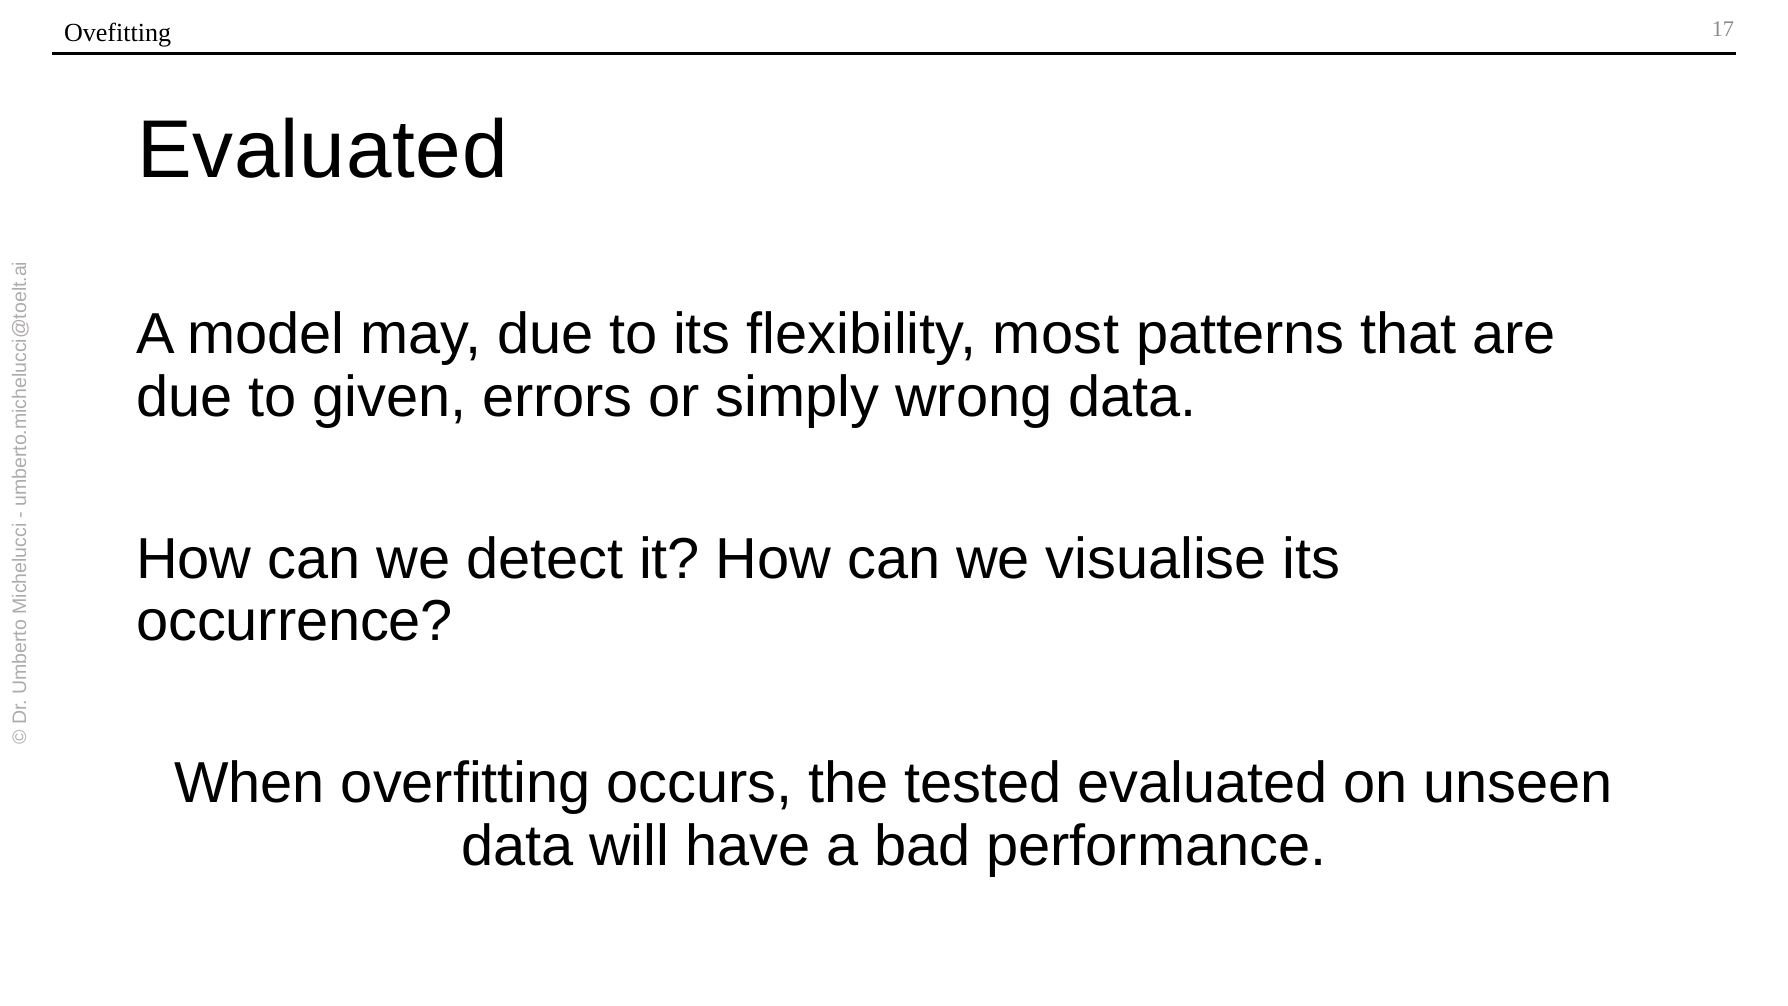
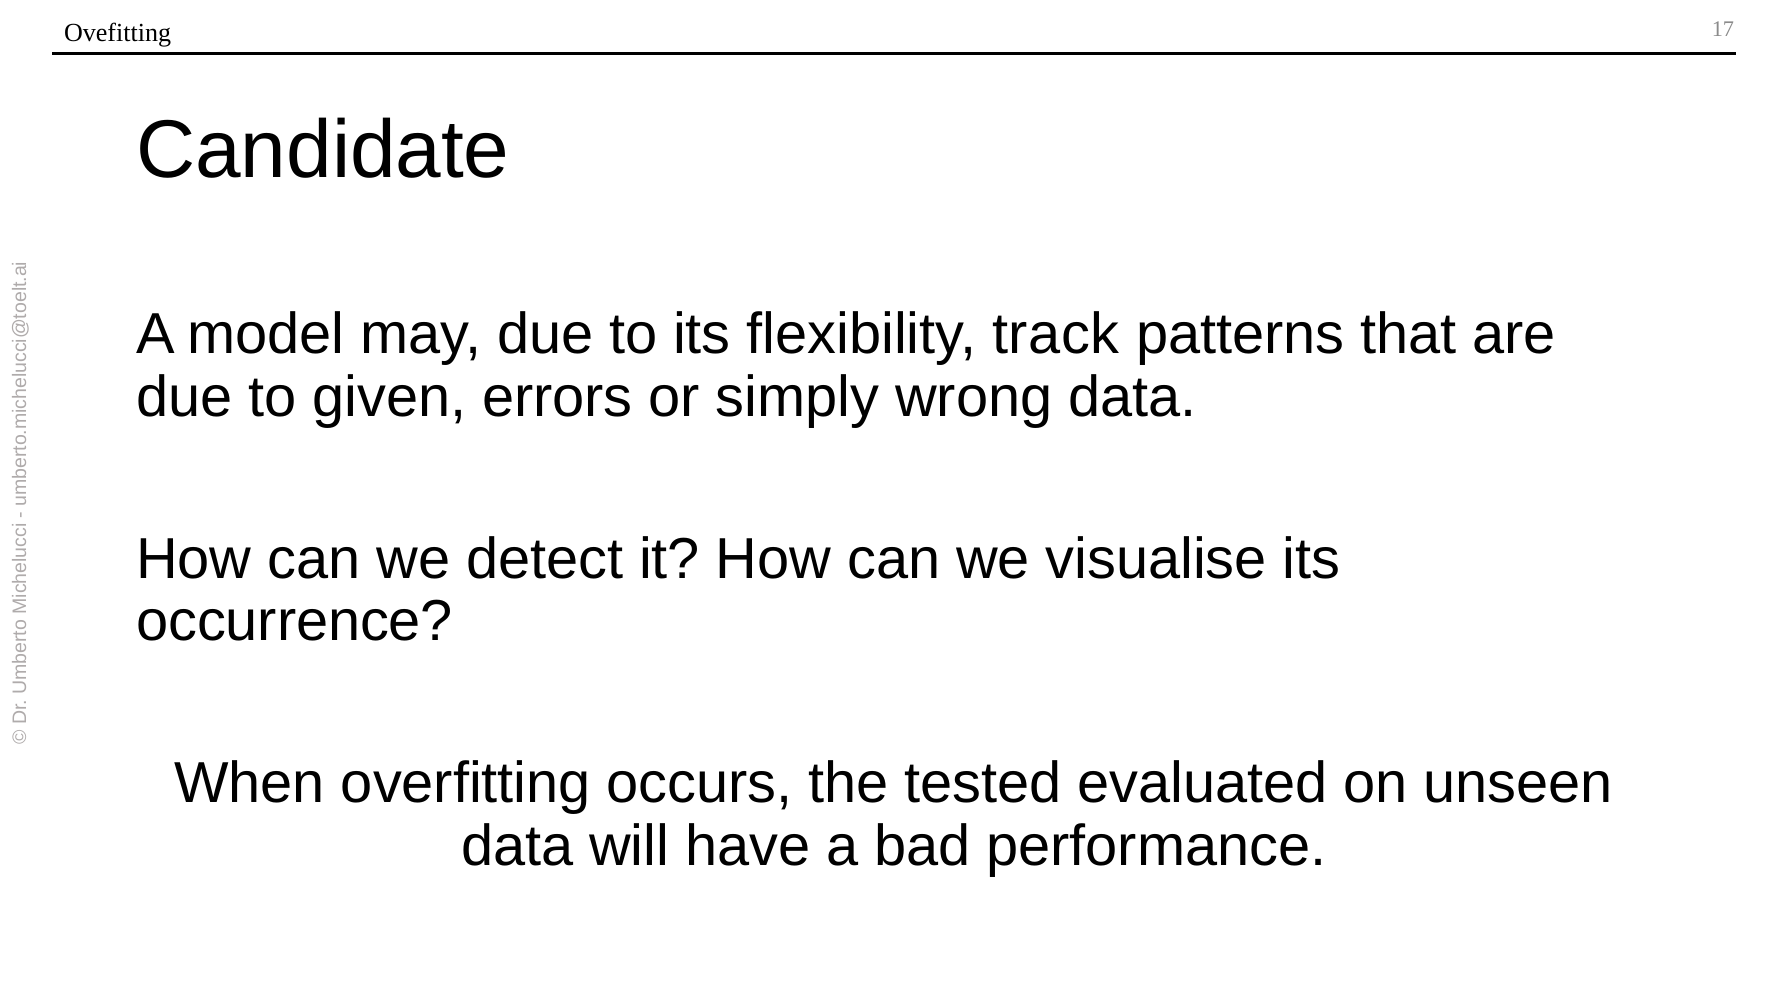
Evaluated: Evaluated -> Candidate (323, 150)
most: most -> track (1056, 335)
